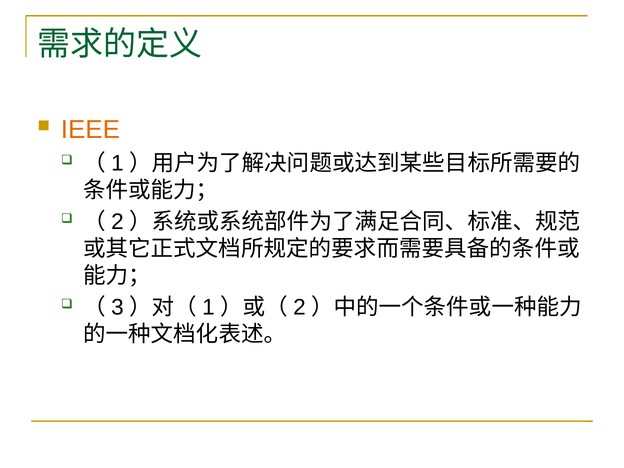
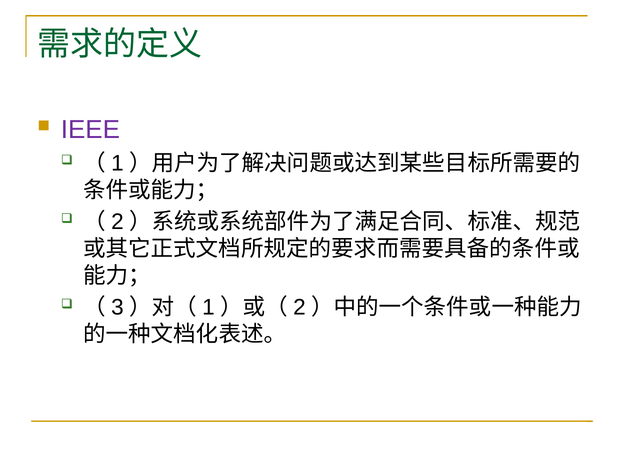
IEEE colour: orange -> purple (90, 130)
